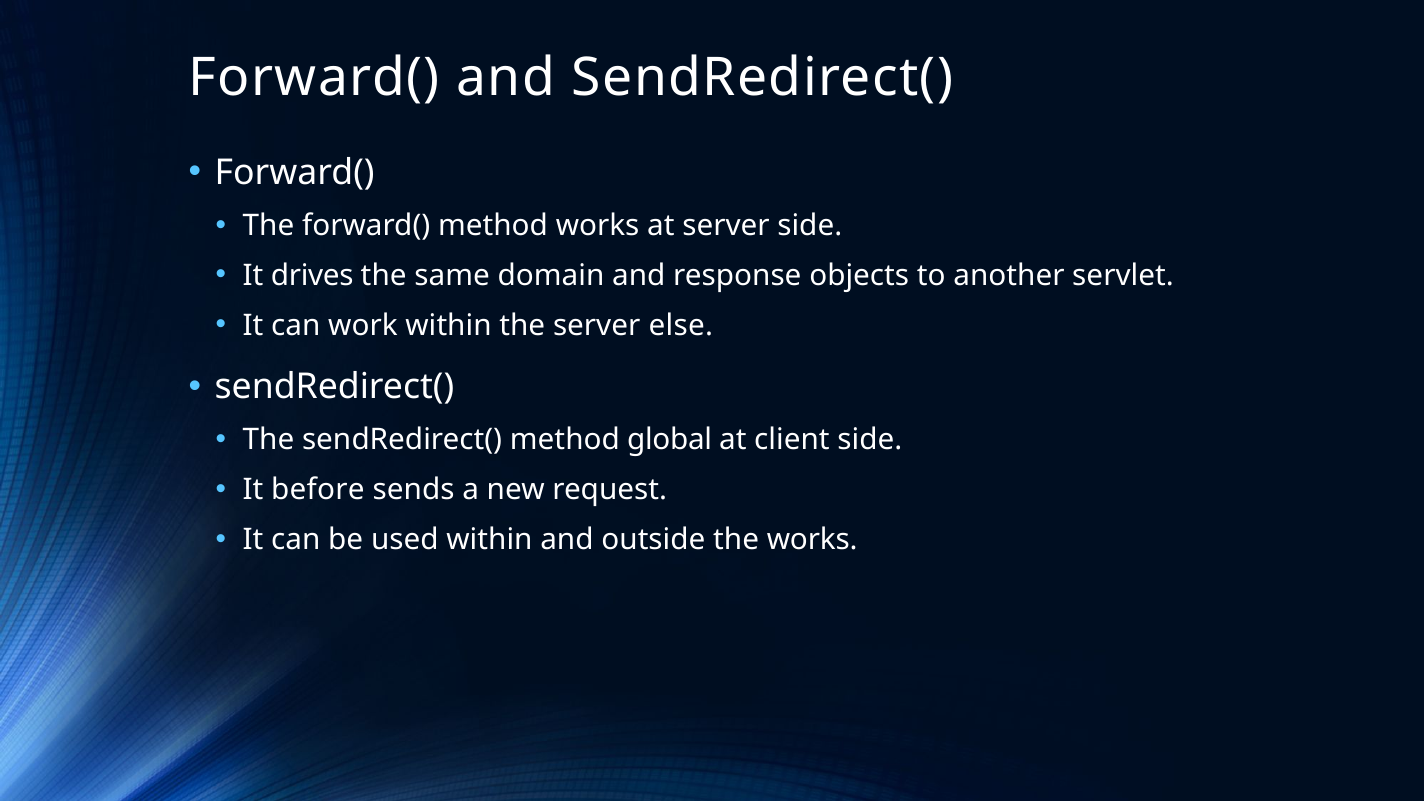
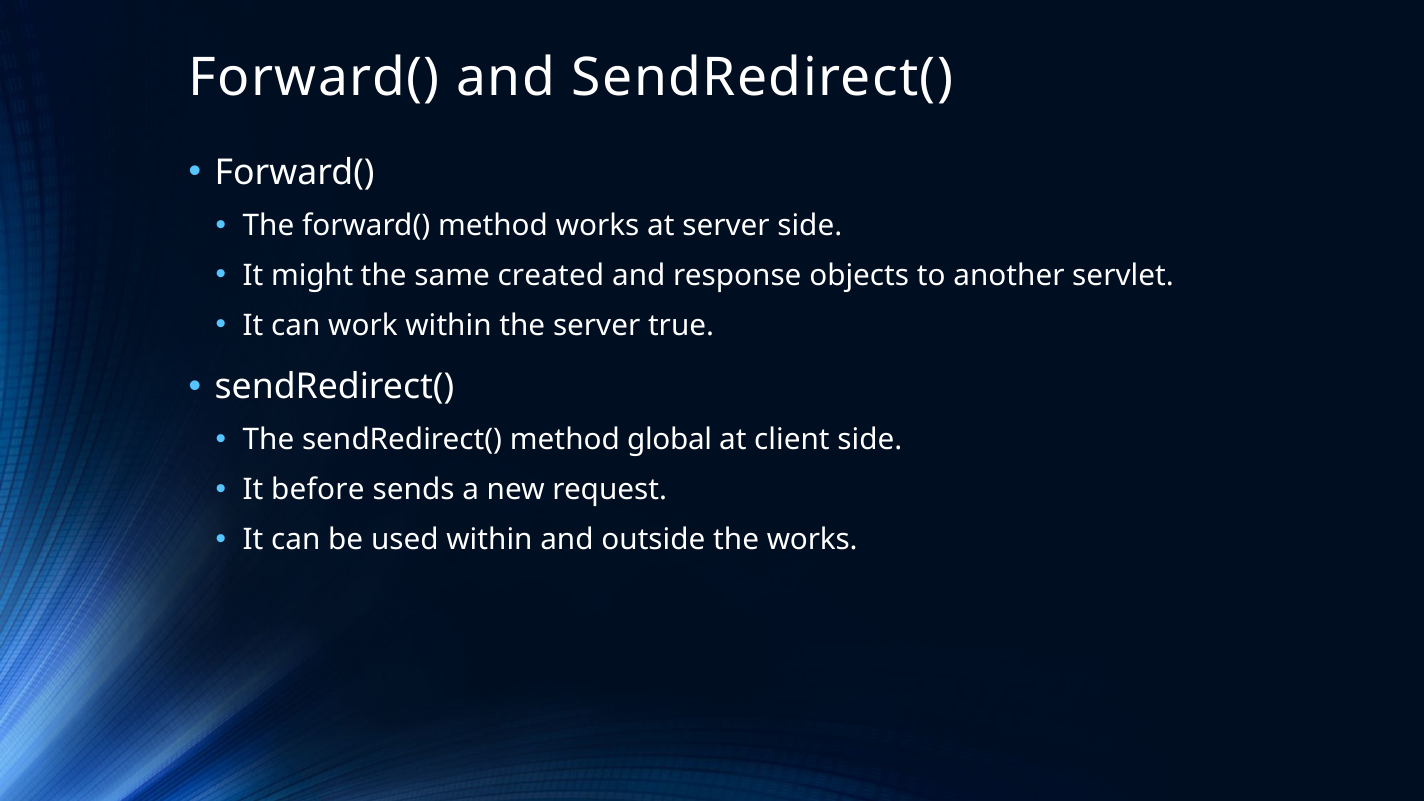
drives: drives -> might (312, 275)
domain: domain -> created (551, 275)
else: else -> true (681, 325)
